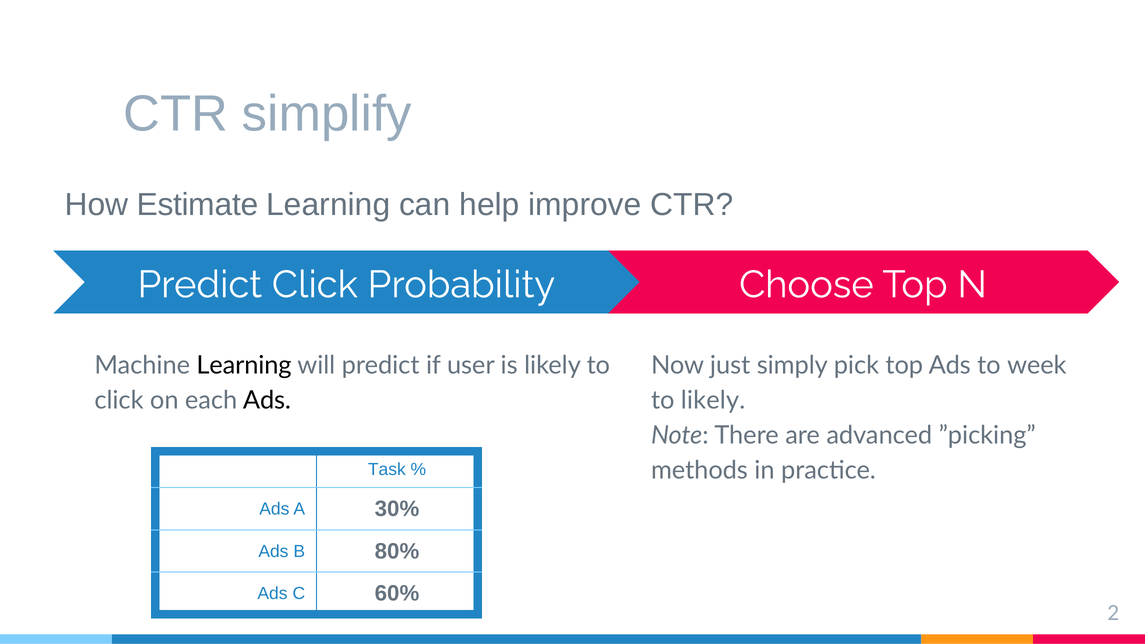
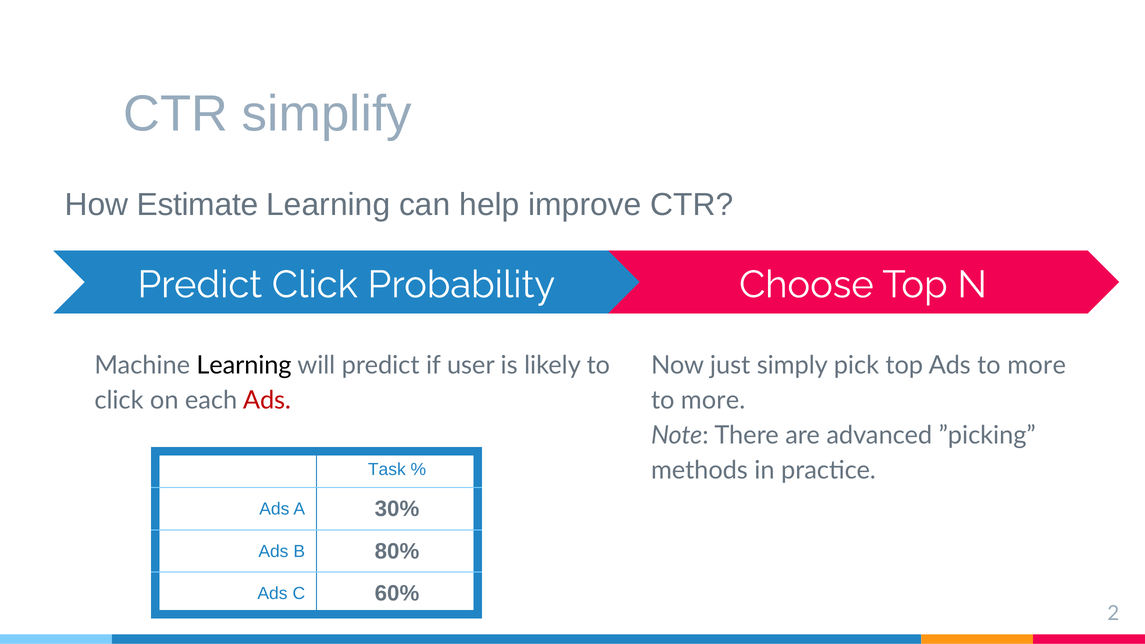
Ads to week: week -> more (1037, 365)
Ads colour: black -> red (267, 400)
likely: likely -> more (713, 400)
